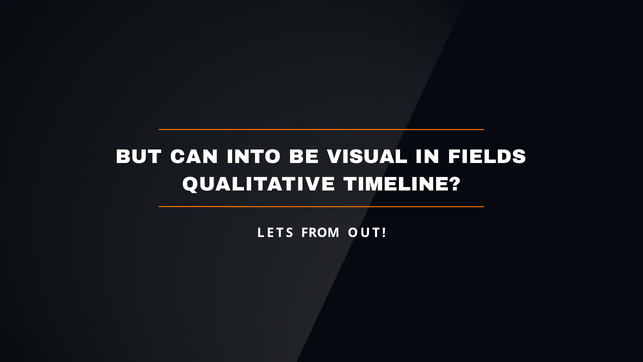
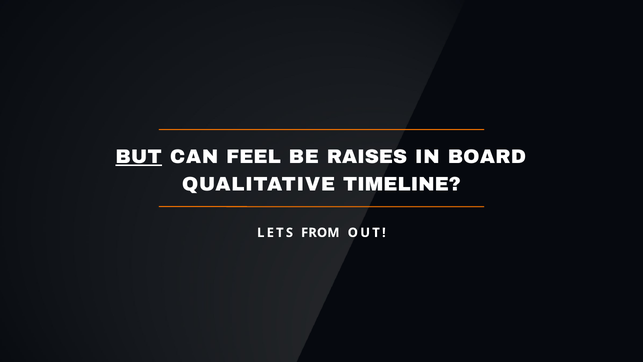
BUT underline: none -> present (139, 157)
INTO: INTO -> FEEL (253, 157)
VISUAL: VISUAL -> RAISES (367, 157)
FIELDS: FIELDS -> BOARD (487, 157)
